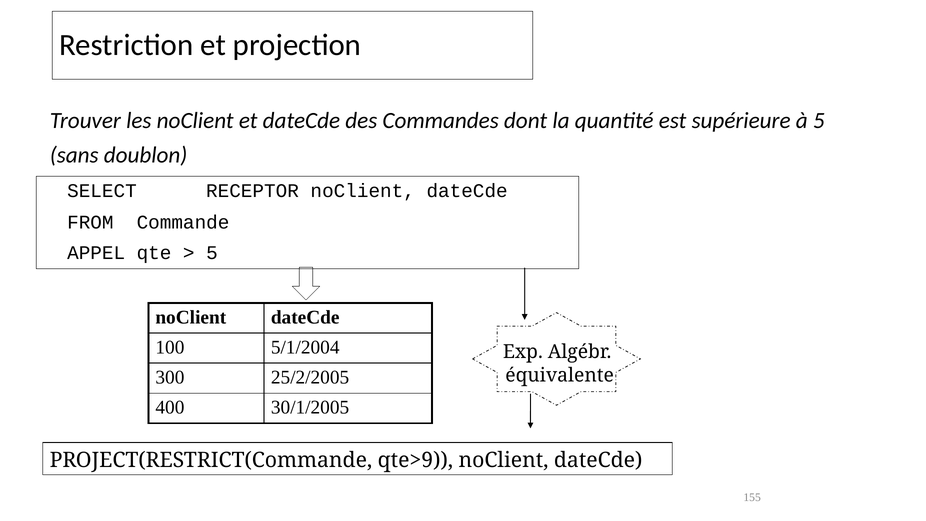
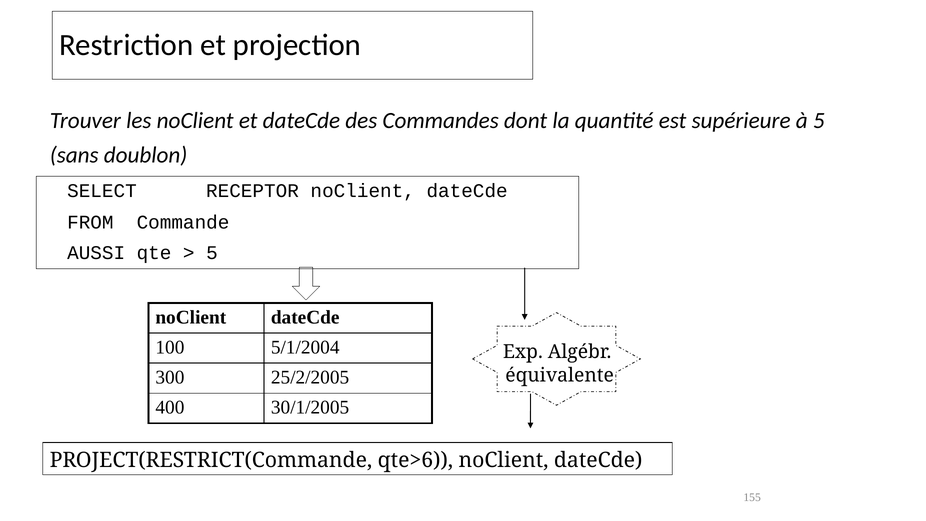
APPEL: APPEL -> AUSSI (96, 253)
qte>9: qte>9 -> qte>6 (415, 460)
